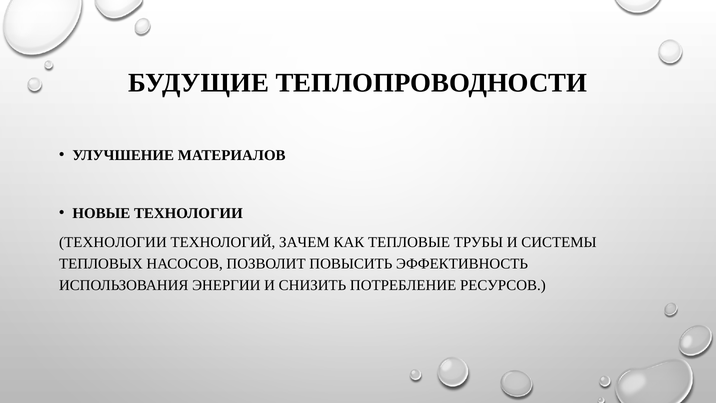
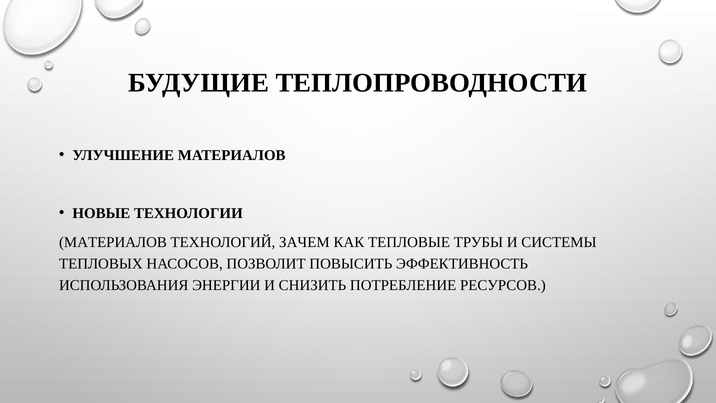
ТЕХНОЛОГИИ: ТЕХНОЛОГИИ -> МАТЕРИАЛОВ (113, 242)
